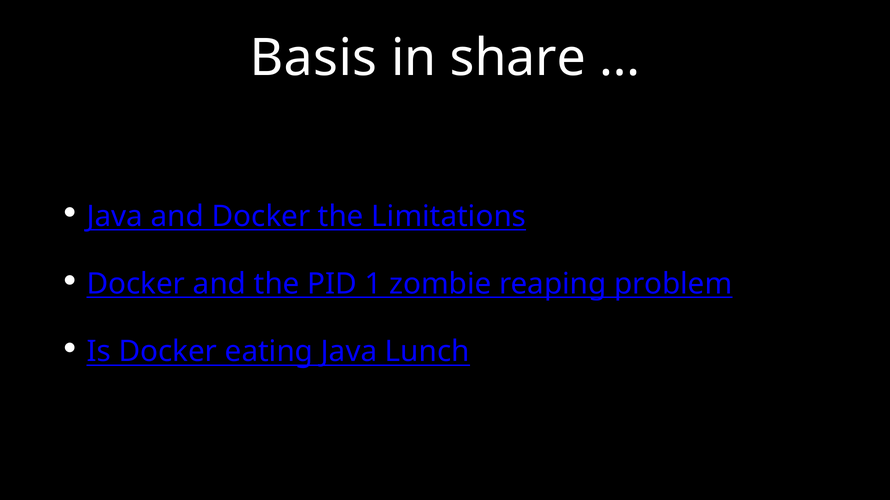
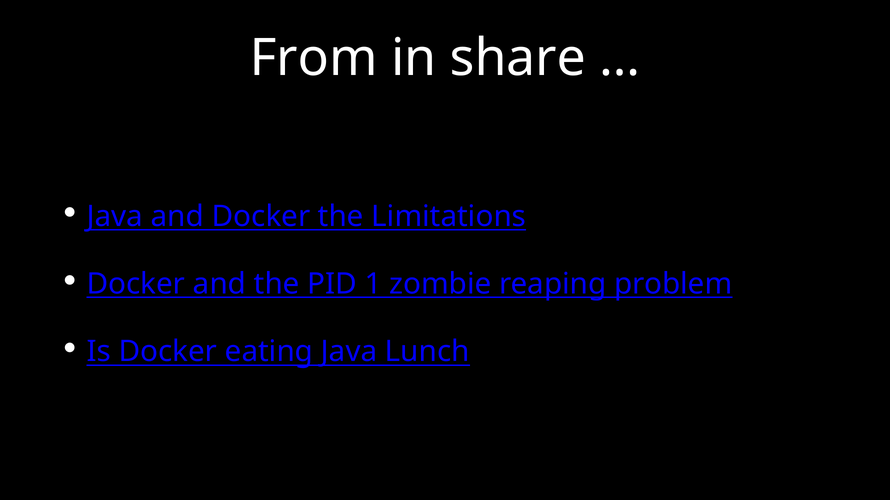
Basis: Basis -> From (314, 58)
